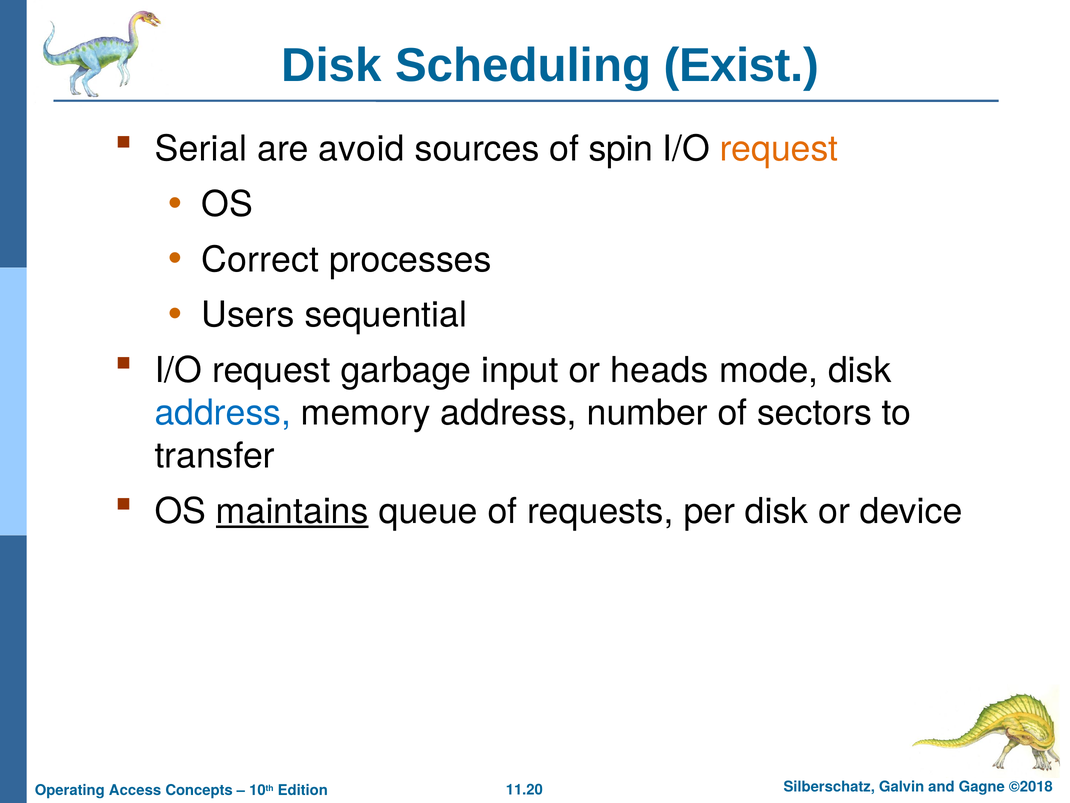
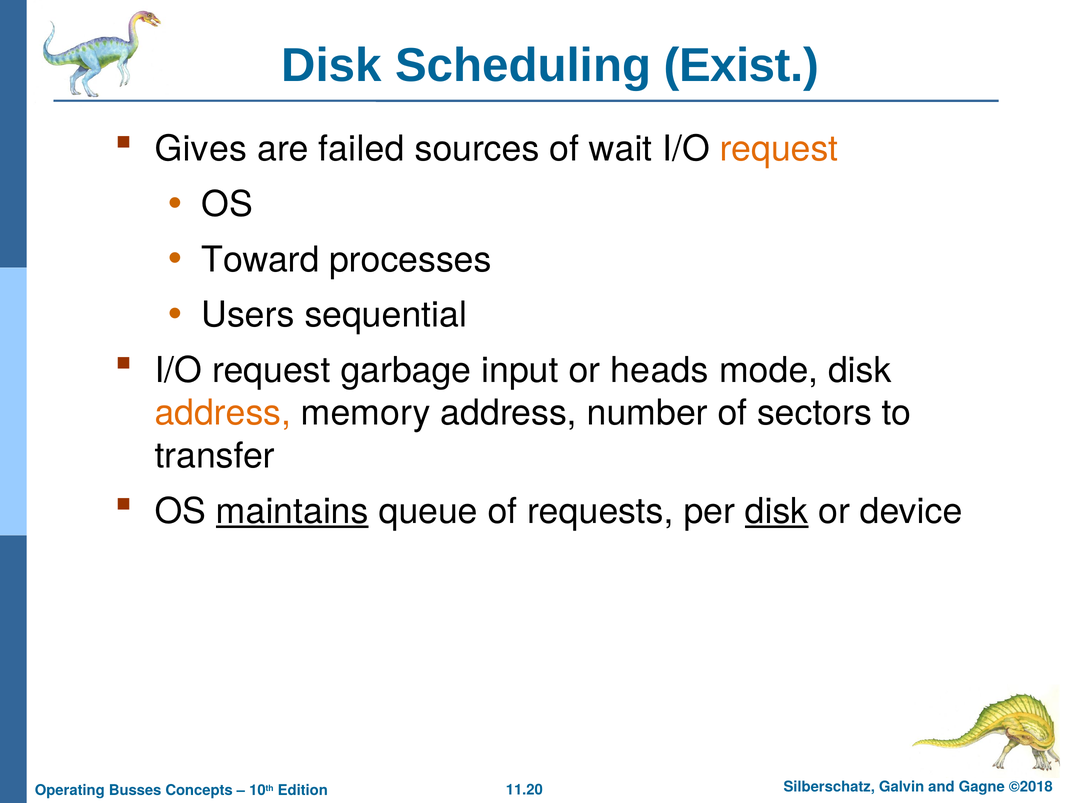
Serial: Serial -> Gives (201, 149)
avoid: avoid -> failed (361, 149)
spin: spin -> wait (621, 149)
Correct: Correct -> Toward (260, 260)
address colour: blue -> orange (223, 413)
disk underline: none -> present (777, 511)
Access: Access -> Busses (135, 790)
